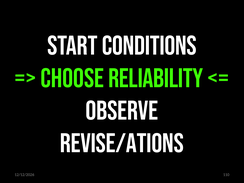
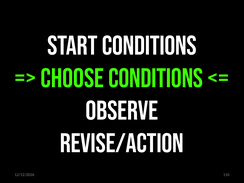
CHOOSE RELIABILITY: RELIABILITY -> CONDITIONS (156, 78)
REVISE/ATIONS: REVISE/ATIONS -> REVISE/ACTION (122, 143)
